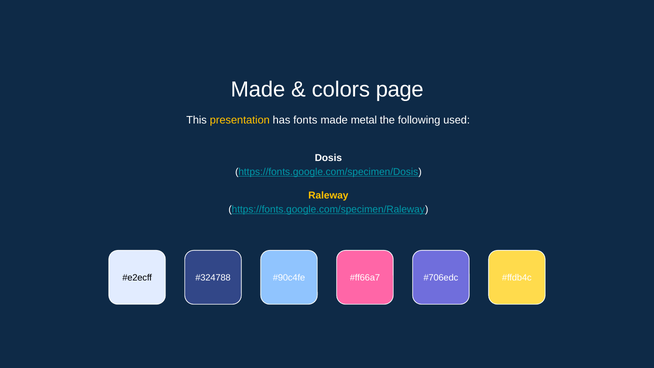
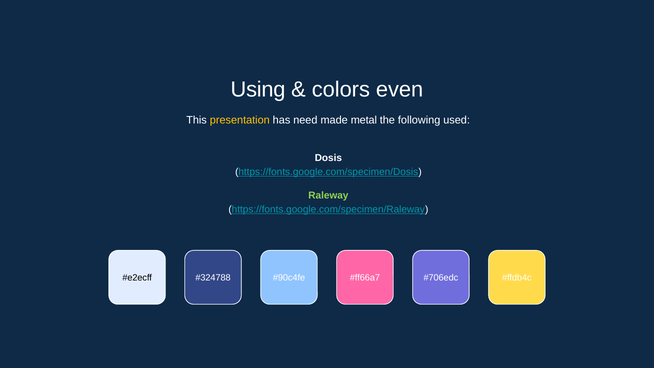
Made: Made -> Using (258, 89)
page: page -> even (400, 89)
fonts: fonts -> need (305, 120)
Raleway colour: yellow -> light green (328, 196)
